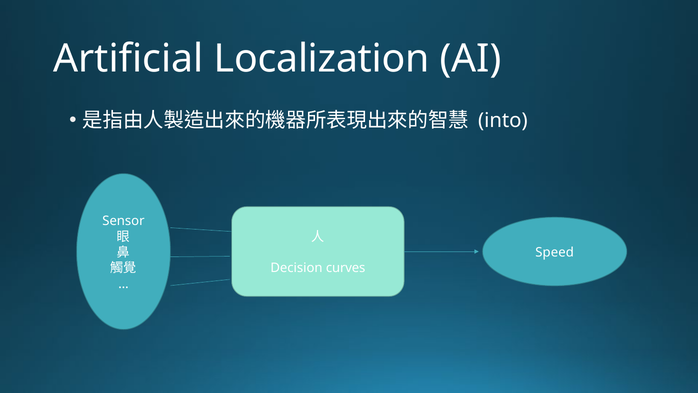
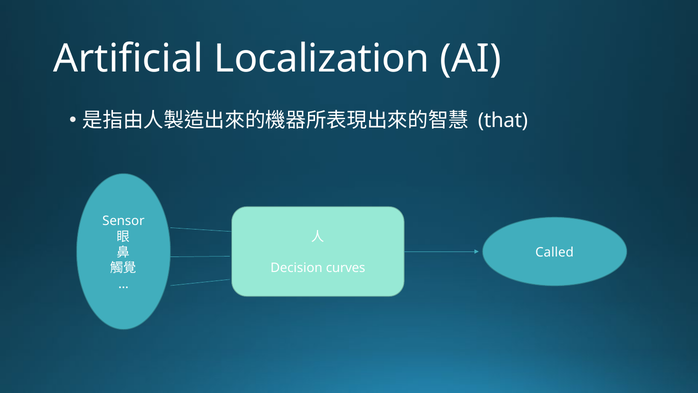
into: into -> that (503, 120)
Speed: Speed -> Called (555, 252)
